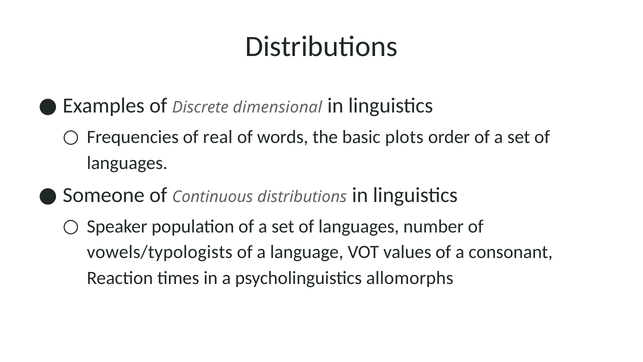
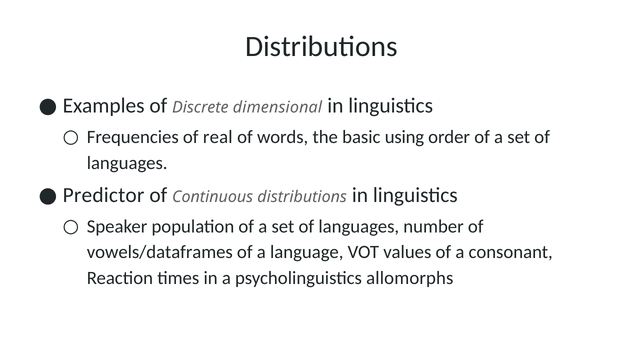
plots: plots -> using (404, 137)
Someone: Someone -> Predictor (104, 195)
vowels/typologists: vowels/typologists -> vowels/dataframes (160, 252)
